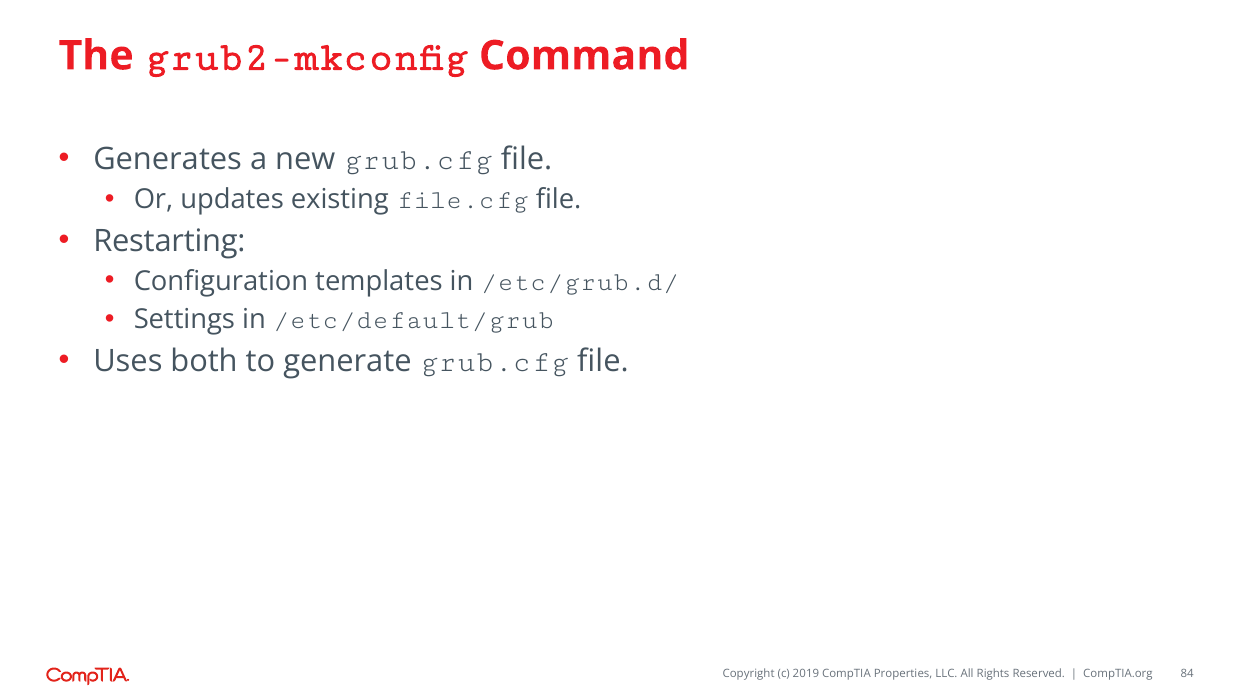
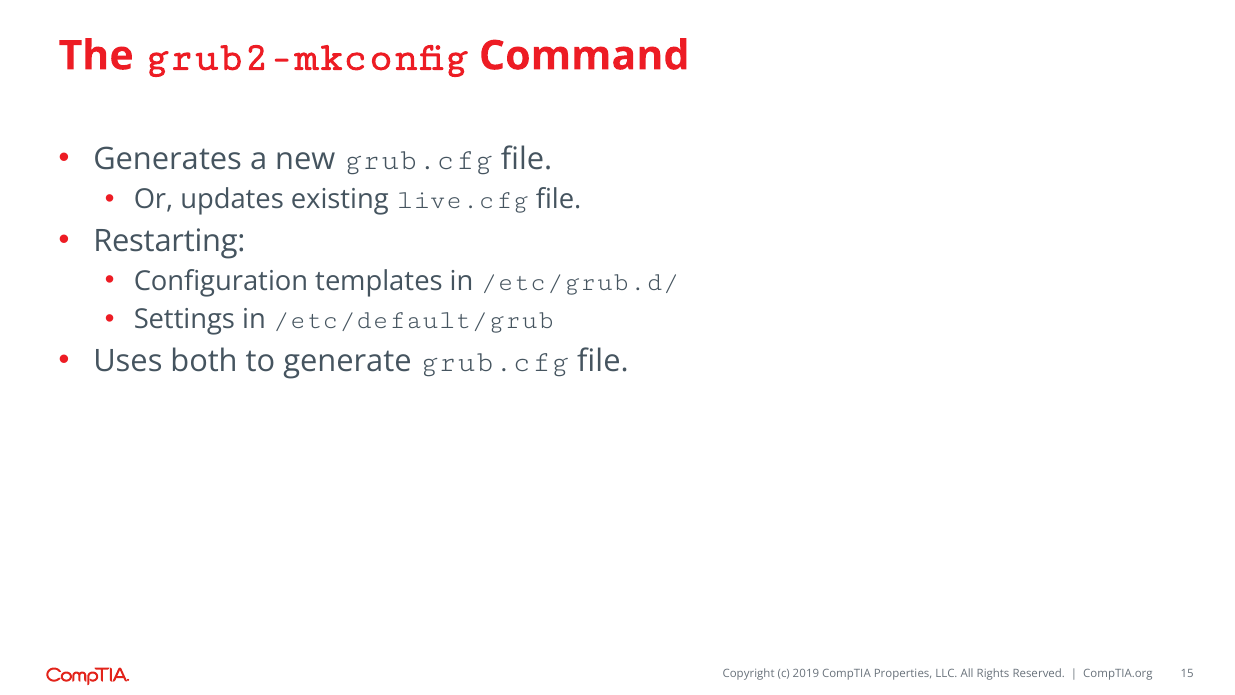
file.cfg: file.cfg -> live.cfg (462, 199)
84: 84 -> 15 (1187, 673)
